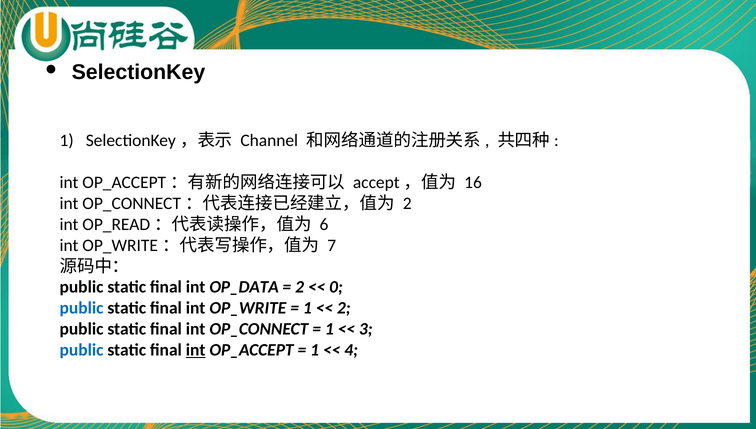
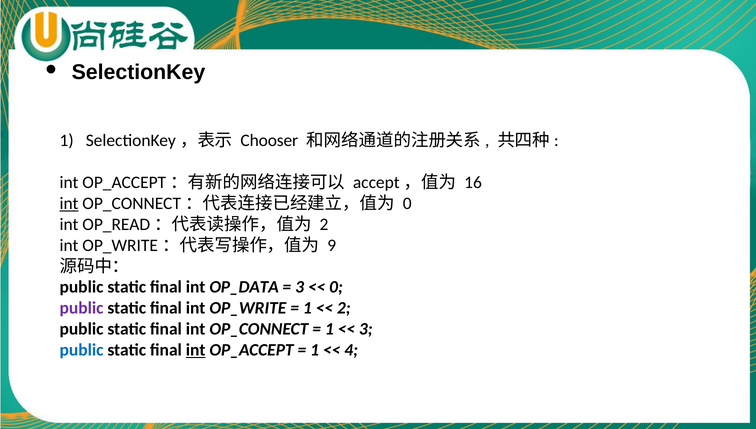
Channel: Channel -> Chooser (269, 141)
int underline: none -> present (69, 203)
2: 2 -> 0 (407, 203)
6: 6 -> 2 (324, 224)
7: 7 -> 9 (332, 245)
2: 2 -> 3 (300, 287)
public colour: blue -> purple (82, 308)
